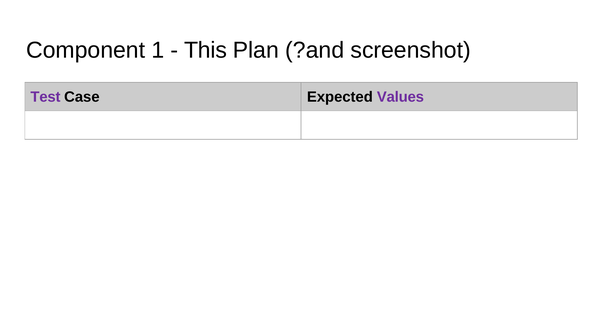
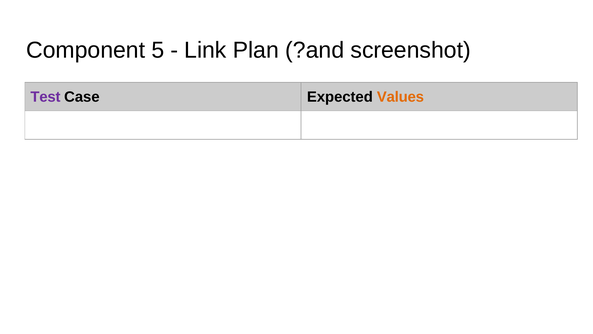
1: 1 -> 5 (158, 50)
This: This -> Link (205, 50)
Values colour: purple -> orange (400, 97)
